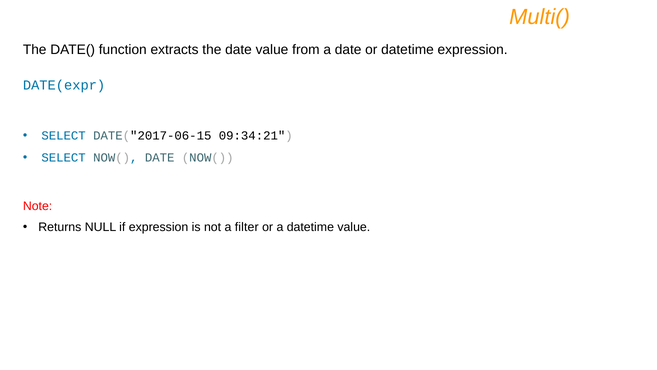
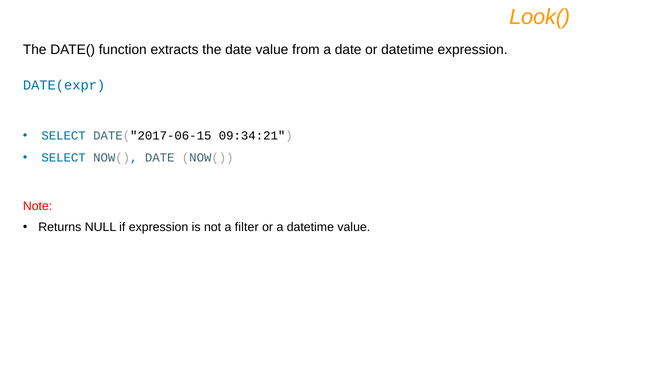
Multi(: Multi( -> Look( (540, 17)
